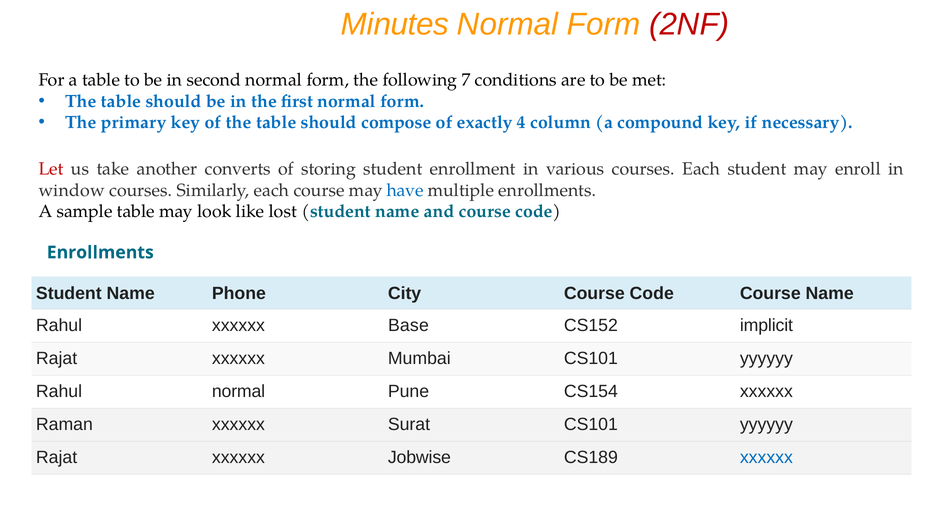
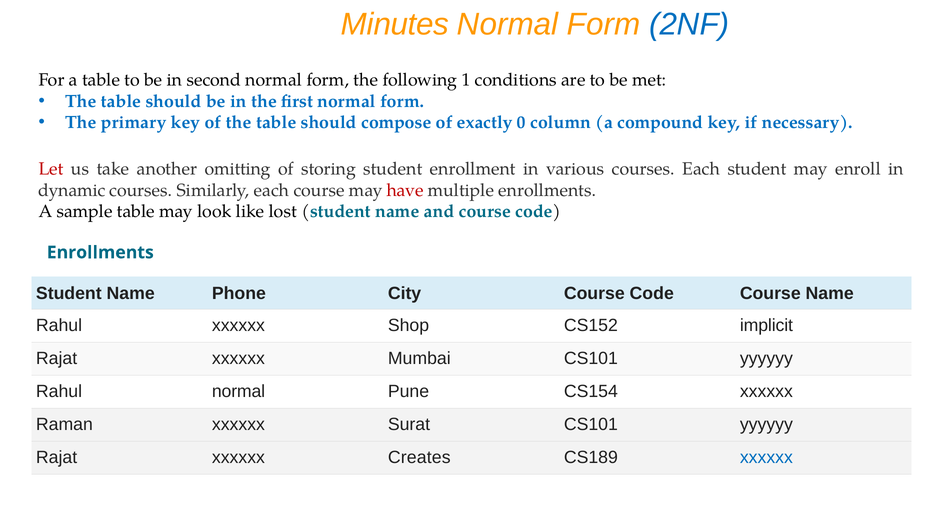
2NF colour: red -> blue (689, 25)
7: 7 -> 1 (466, 80)
4: 4 -> 0 (521, 123)
converts: converts -> omitting (238, 169)
window: window -> dynamic (72, 190)
have colour: blue -> red (405, 190)
Base: Base -> Shop (409, 326)
Jobwise: Jobwise -> Creates (419, 458)
